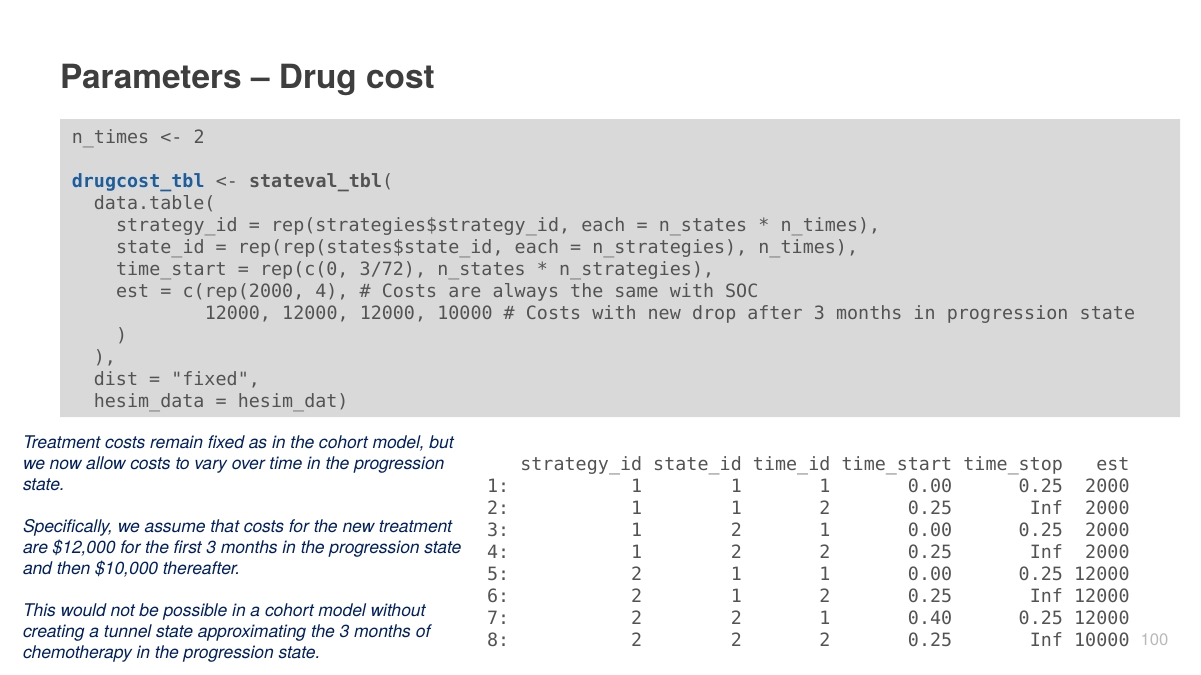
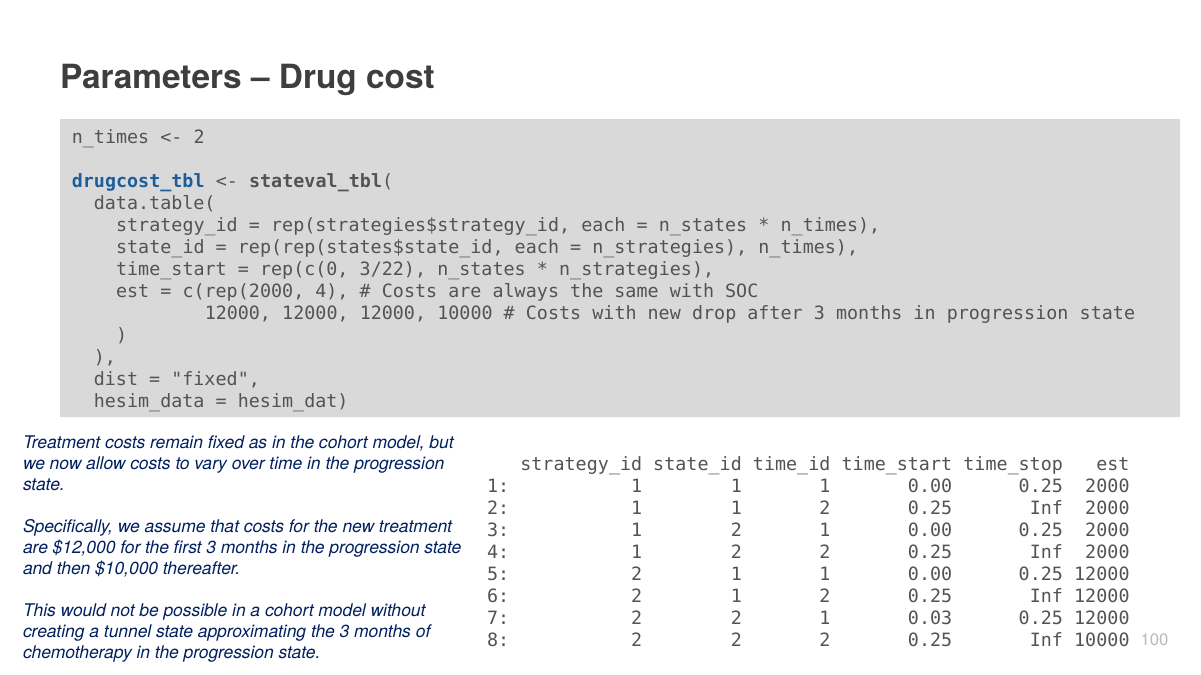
3/72: 3/72 -> 3/22 (393, 270)
0.40: 0.40 -> 0.03 (930, 619)
